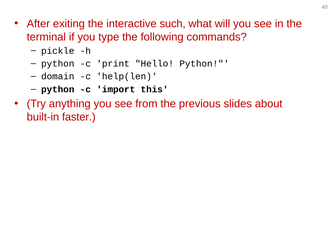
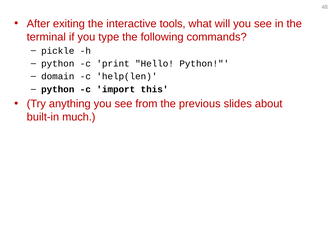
such: such -> tools (173, 24)
faster: faster -> much (79, 117)
